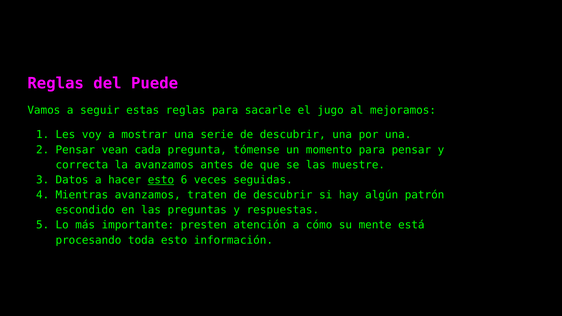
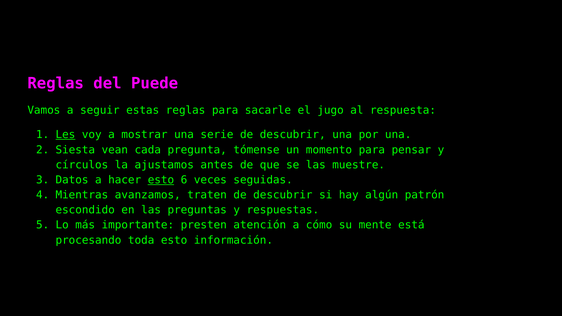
mejoramos: mejoramos -> respuesta (403, 110)
Les underline: none -> present (65, 135)
Pensar: Pensar -> Siesta (75, 150)
correcta: correcta -> círculos (82, 165)
la avanzamos: avanzamos -> ajustamos (164, 165)
